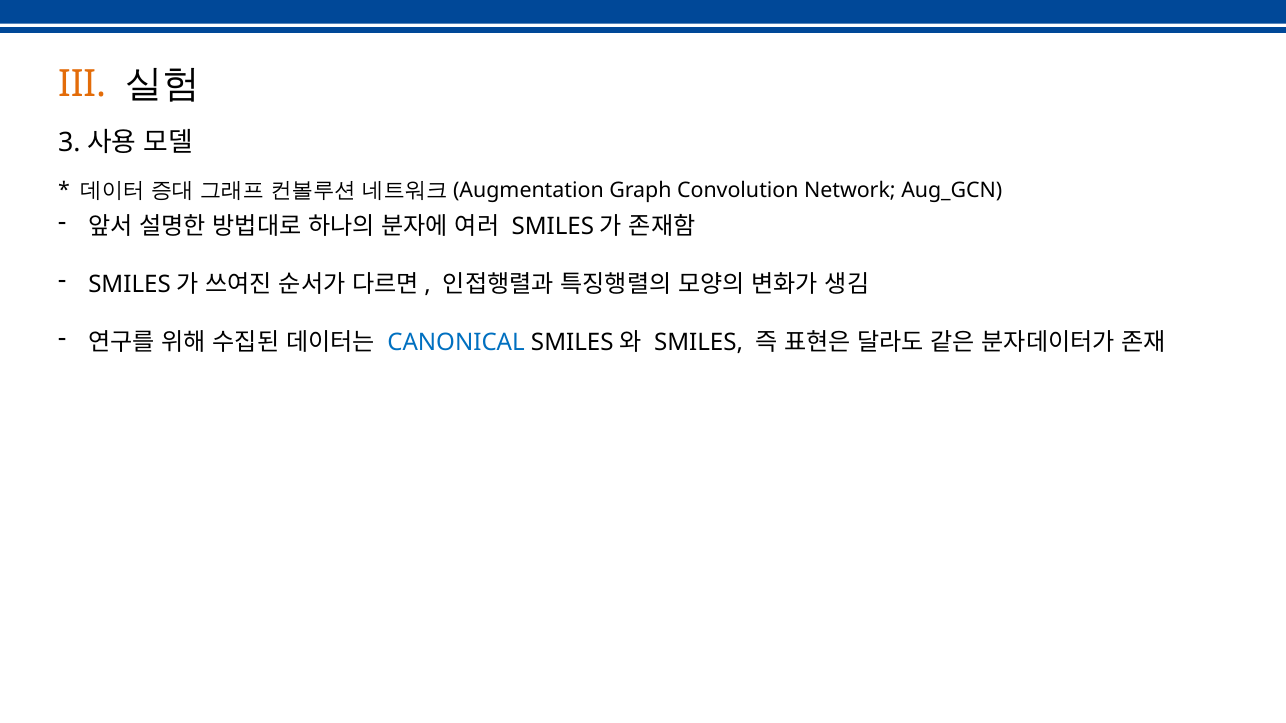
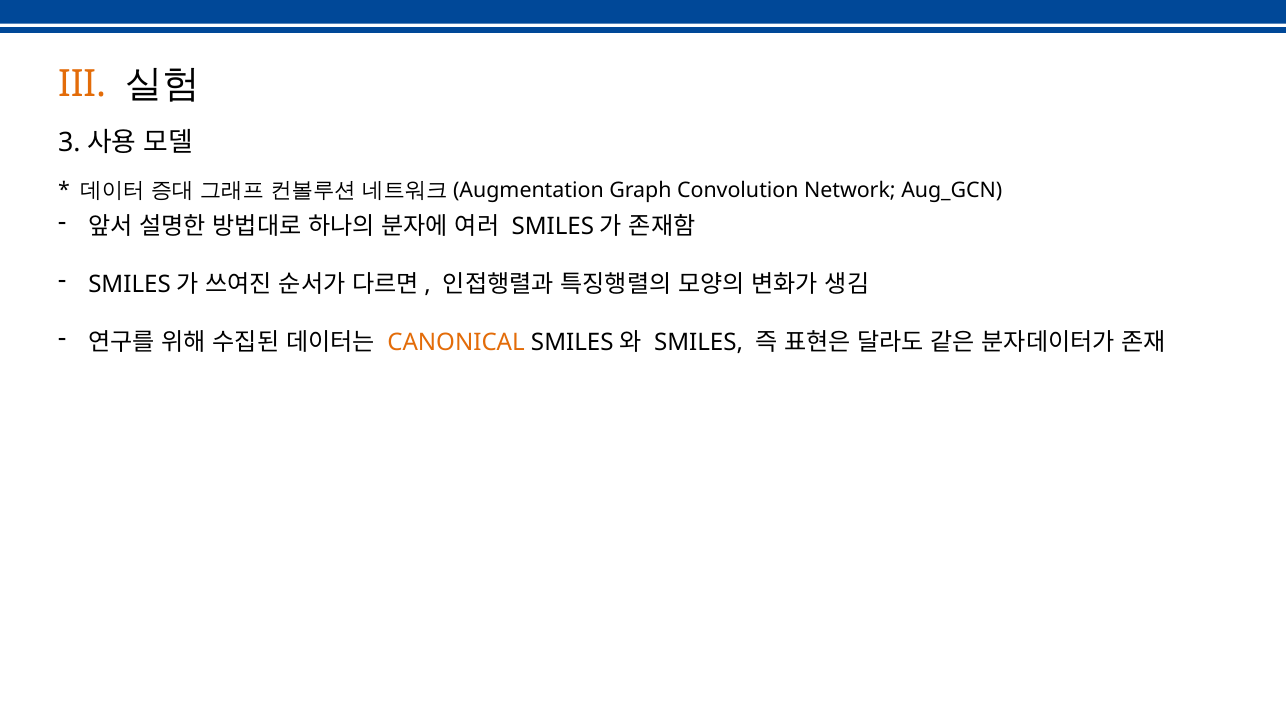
CANONICAL colour: blue -> orange (456, 342)
